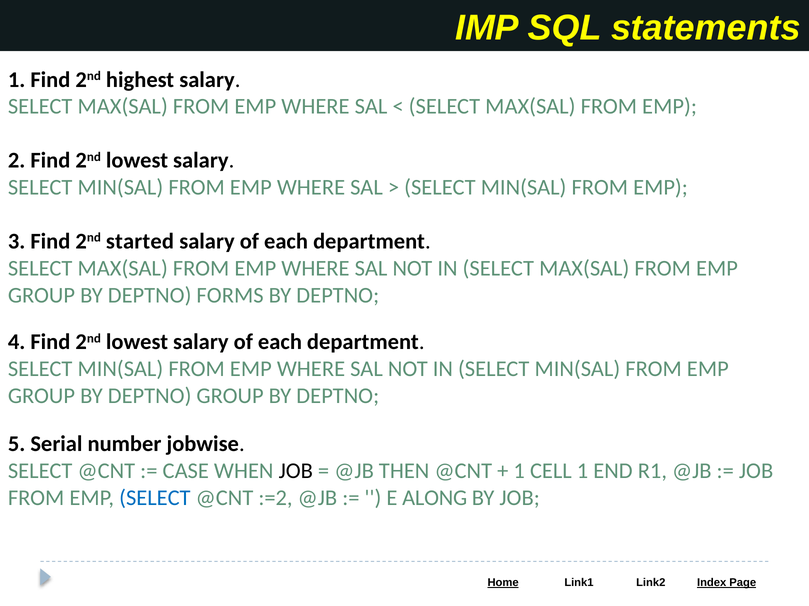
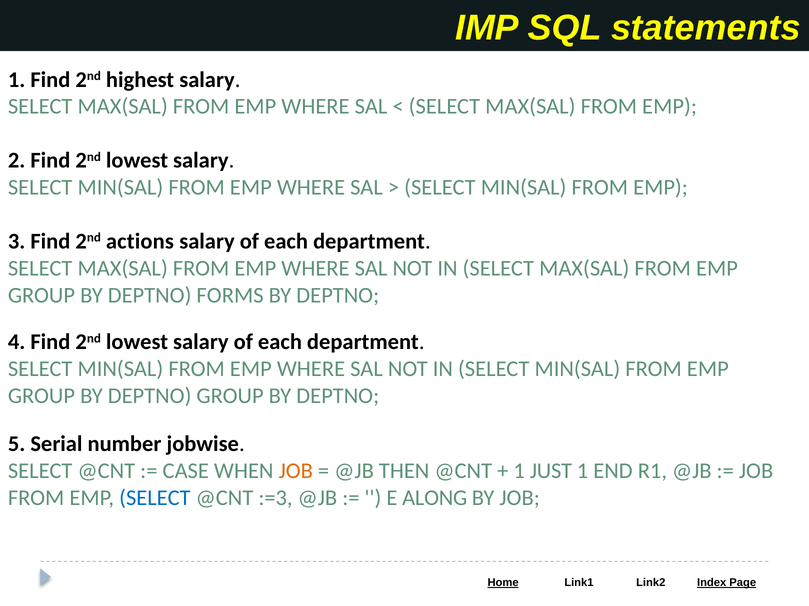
started: started -> actions (140, 242)
JOB colour: black -> orange (296, 471)
CELL: CELL -> JUST (551, 471)
:=2: :=2 -> :=3 (276, 498)
